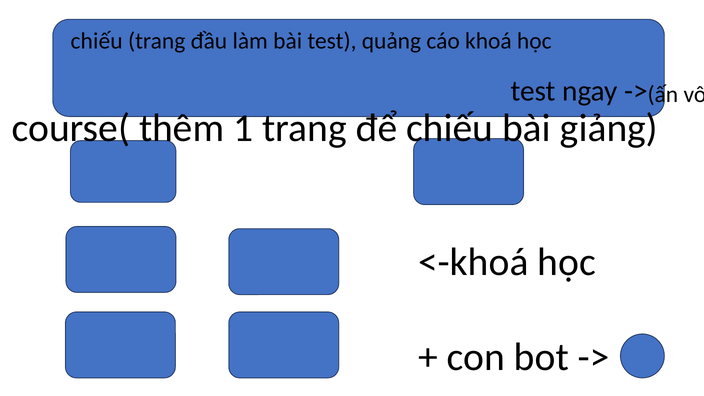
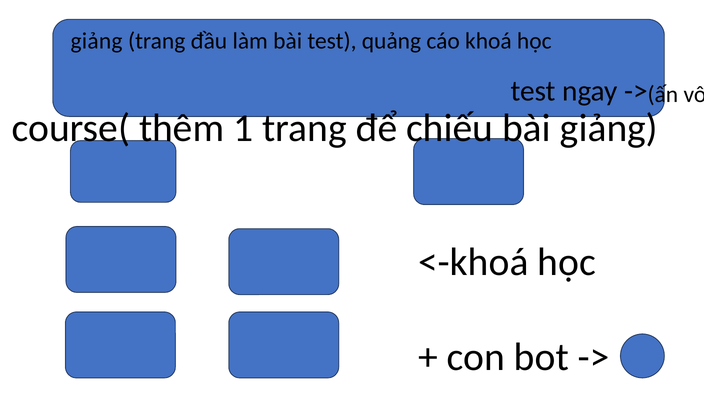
chiếu: chiếu -> giảng (97, 41)
